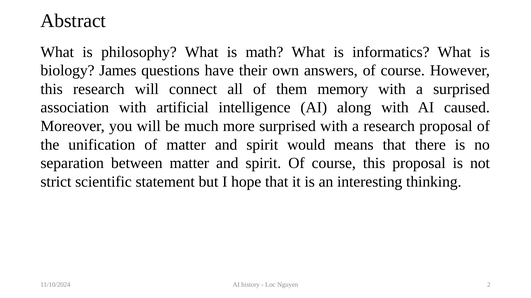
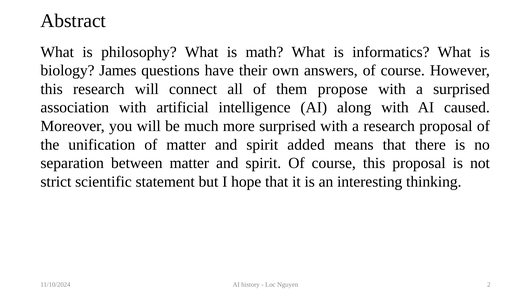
memory: memory -> propose (343, 89)
would: would -> added (306, 145)
